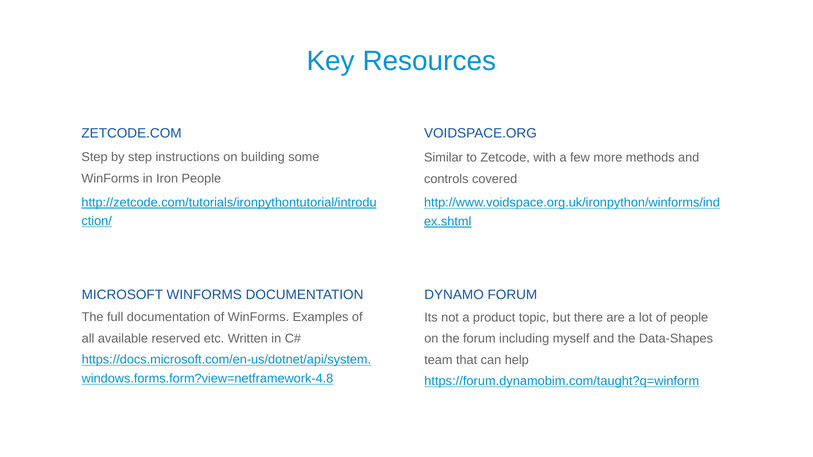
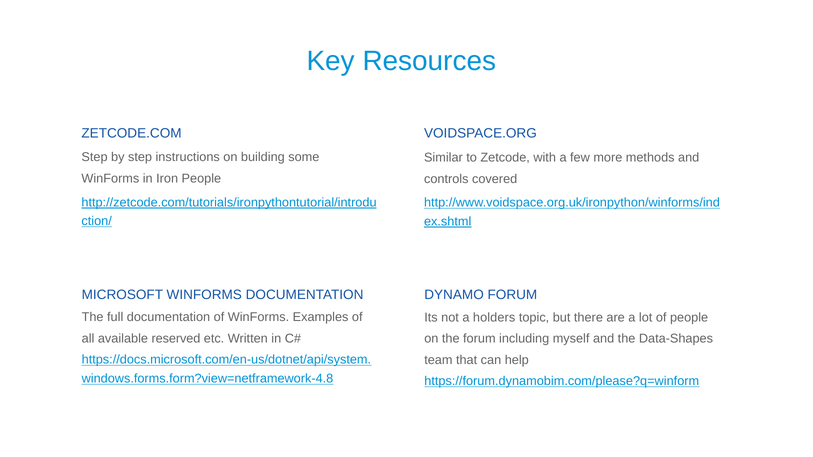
product: product -> holders (494, 318)
https://forum.dynamobim.com/taught?q=winform: https://forum.dynamobim.com/taught?q=winform -> https://forum.dynamobim.com/please?q=winform (562, 382)
